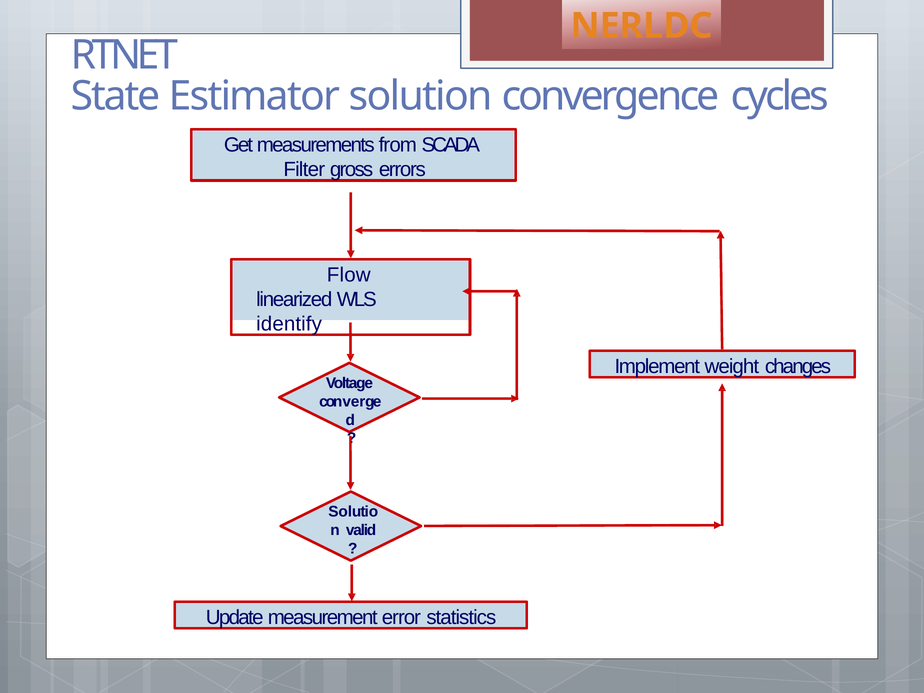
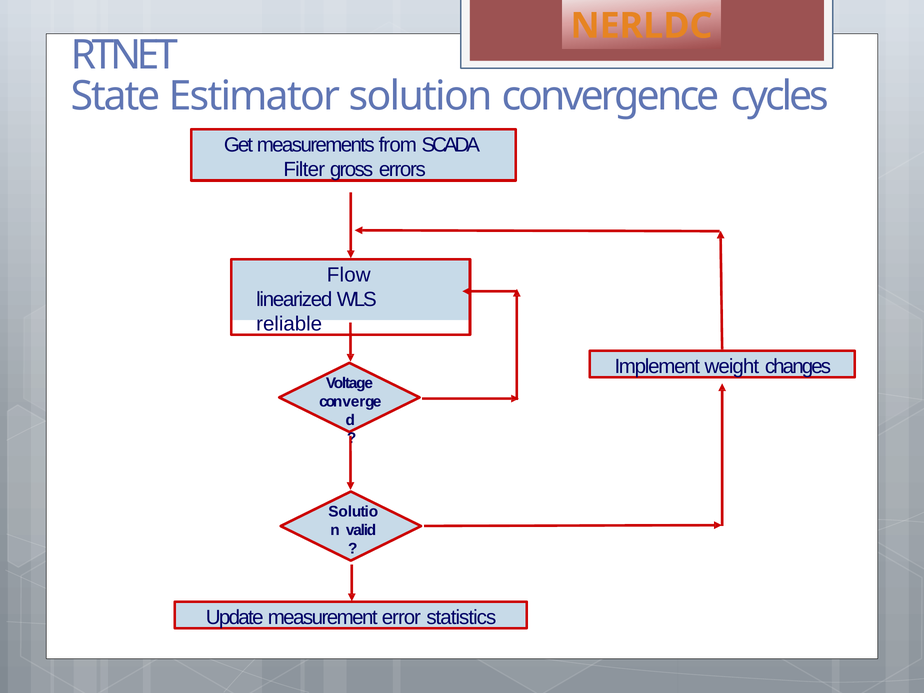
identify: identify -> reliable (289, 324)
